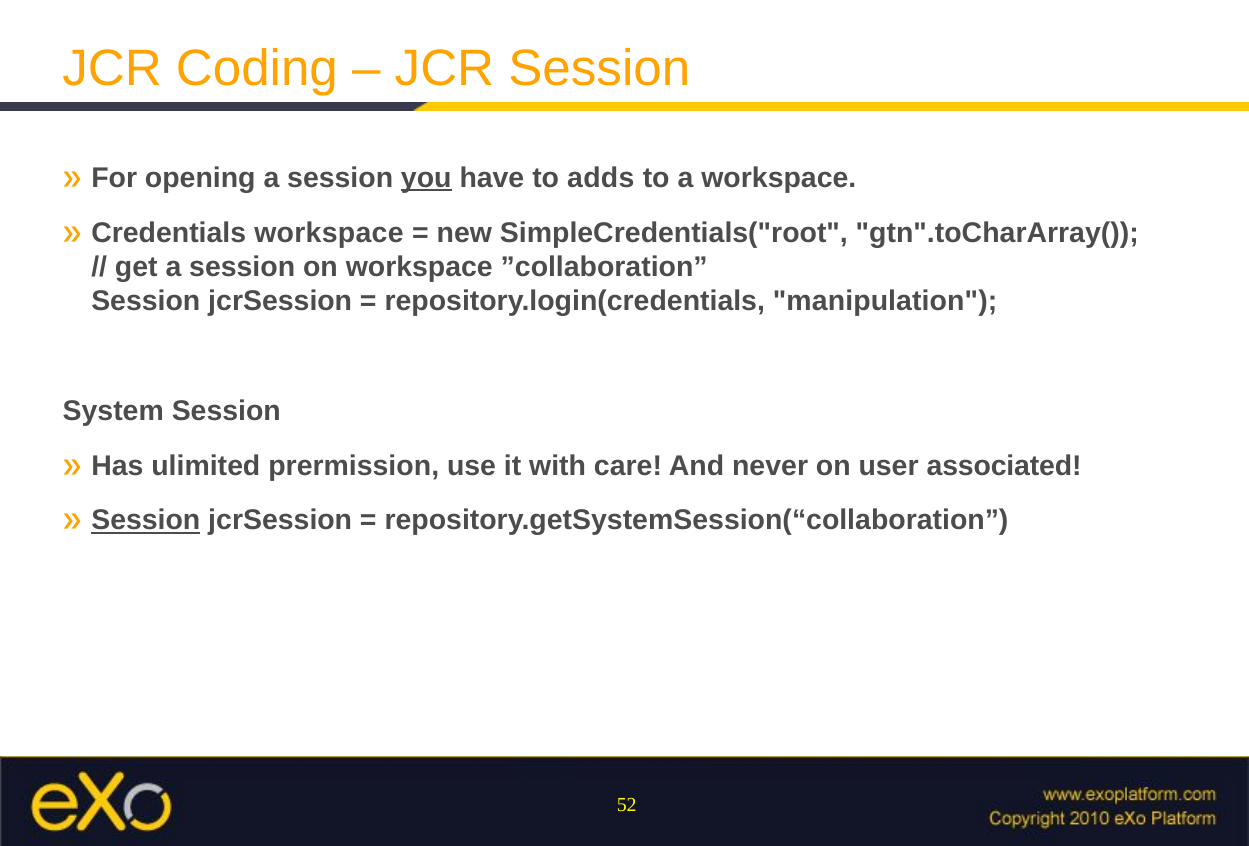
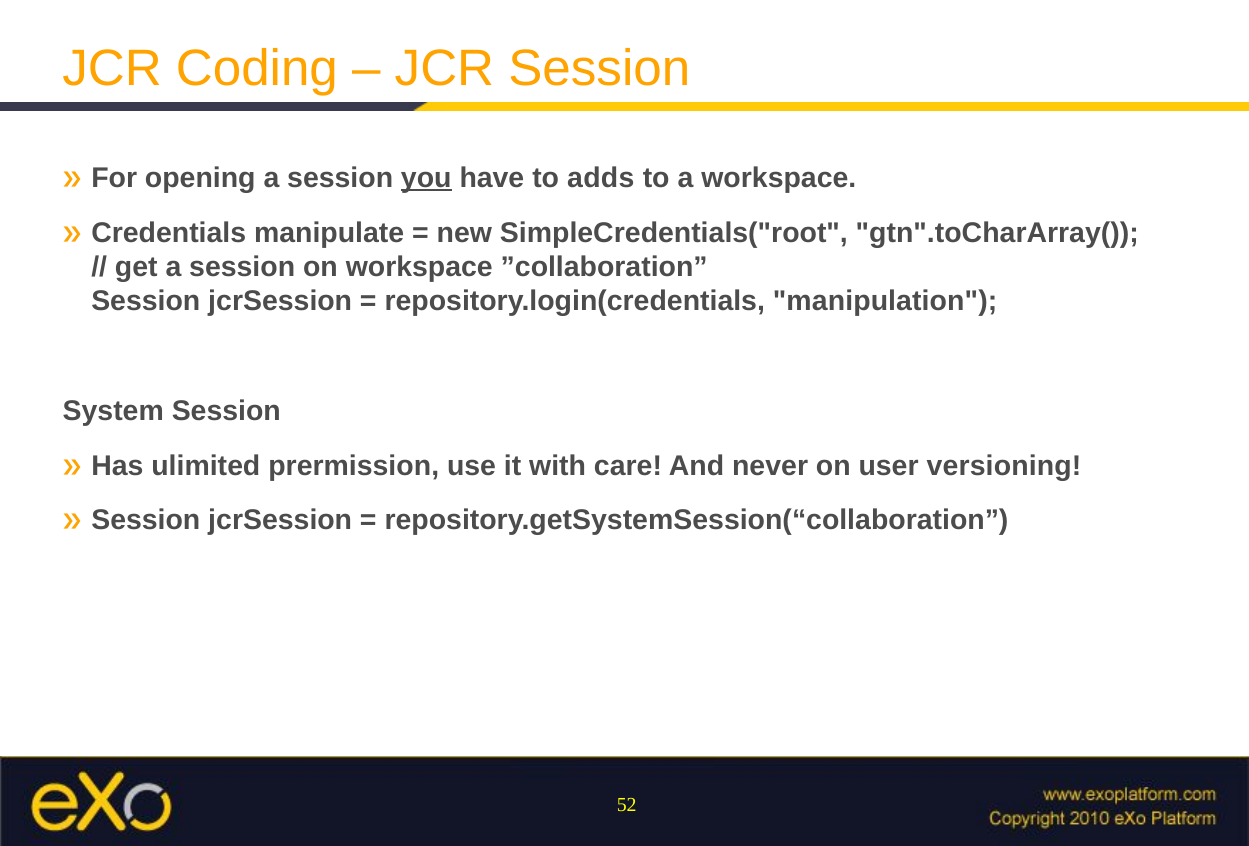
Credentials workspace: workspace -> manipulate (329, 233)
associated: associated -> versioning (1004, 466)
Session underline: present -> none (146, 520)
